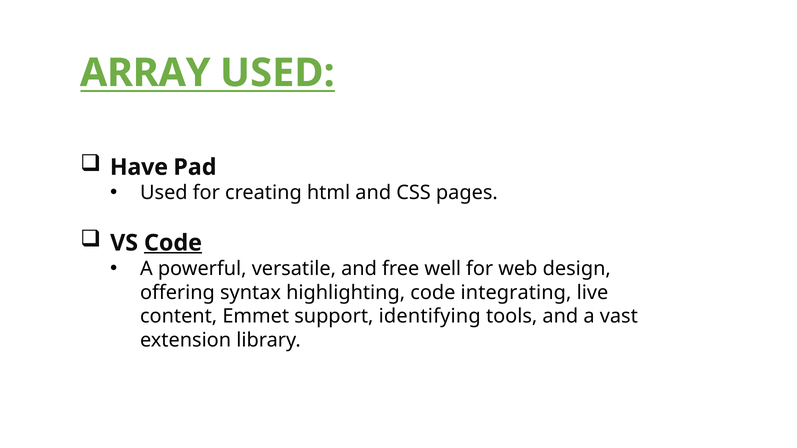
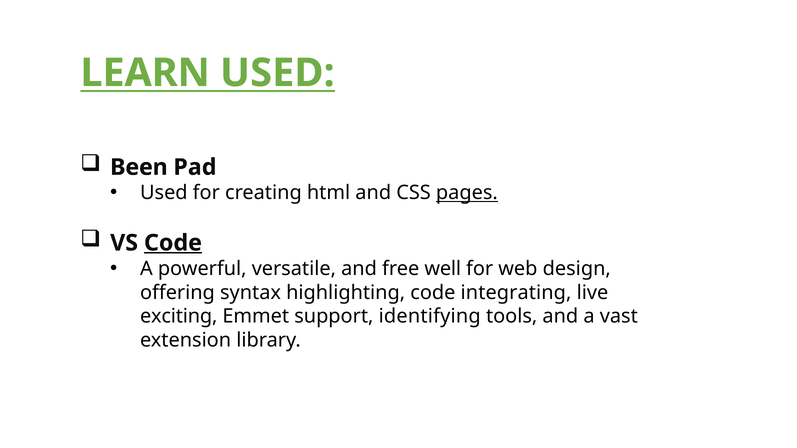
ARRAY: ARRAY -> LEARN (145, 73)
Have: Have -> Been (139, 167)
pages underline: none -> present (467, 193)
content: content -> exciting (179, 317)
